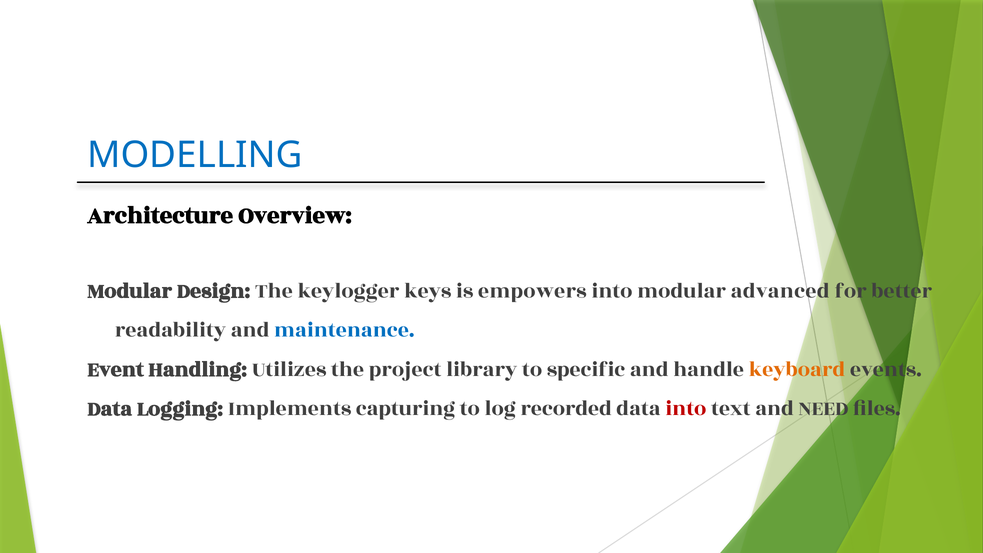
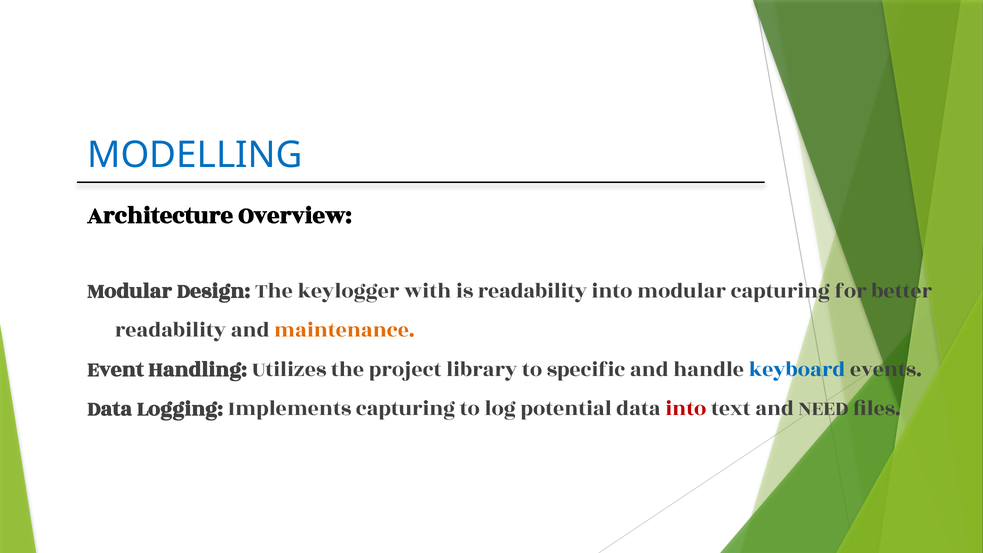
keys: keys -> with (428, 290)
is empowers: empowers -> readability (532, 290)
modular advanced: advanced -> capturing (780, 290)
maintenance colour: blue -> orange (344, 330)
keyboard colour: orange -> blue (797, 369)
recorded: recorded -> potential (566, 408)
